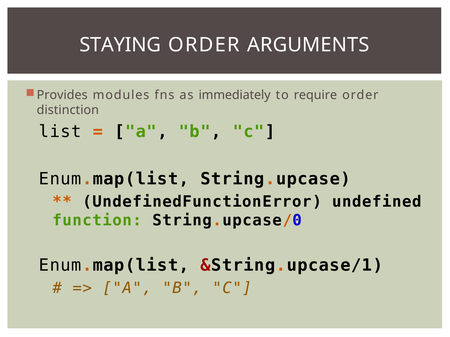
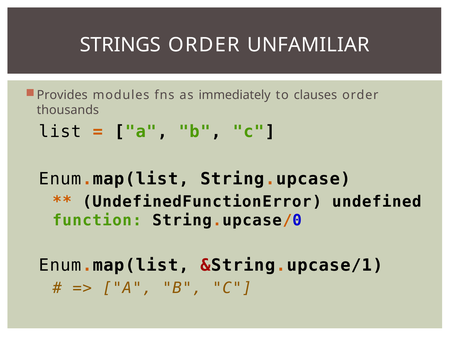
STAYING: STAYING -> STRINGS (120, 45)
ARGUMENTS: ARGUMENTS -> UNFAMILIAR (308, 45)
require: require -> clauses (315, 95)
distinction: distinction -> thousands (68, 110)
